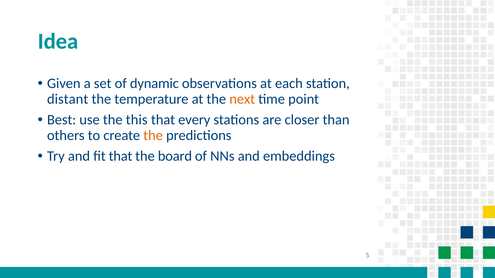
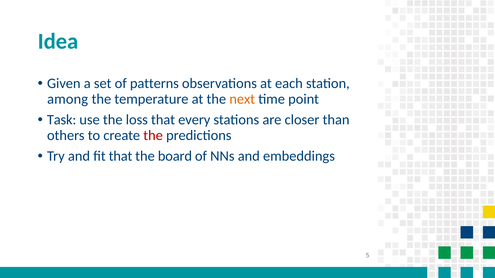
dynamic: dynamic -> patterns (154, 84)
distant: distant -> among (68, 99)
Best: Best -> Task (62, 120)
this: this -> loss (137, 120)
the colour: orange -> red (153, 136)
